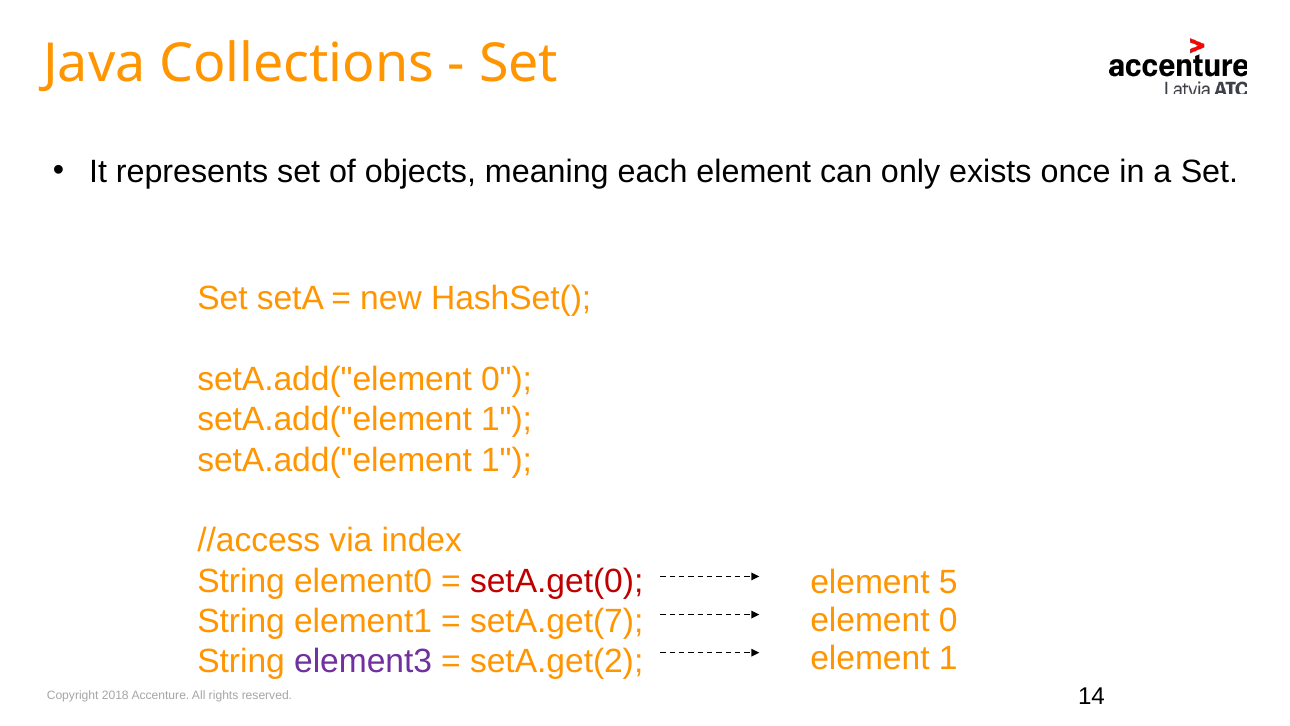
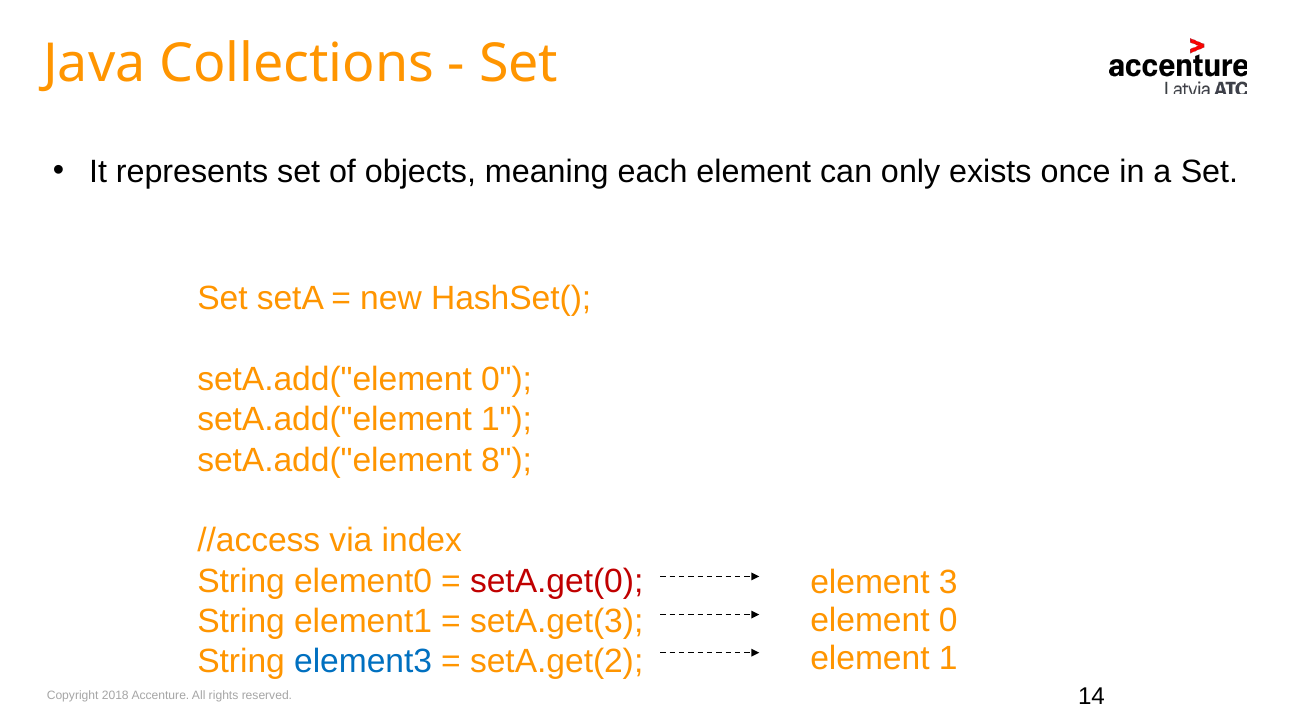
1: 1 -> 8 (507, 460)
5: 5 -> 3 (948, 582)
setA.get(7: setA.get(7 -> setA.get(3 (557, 621)
element3 colour: purple -> blue (363, 661)
